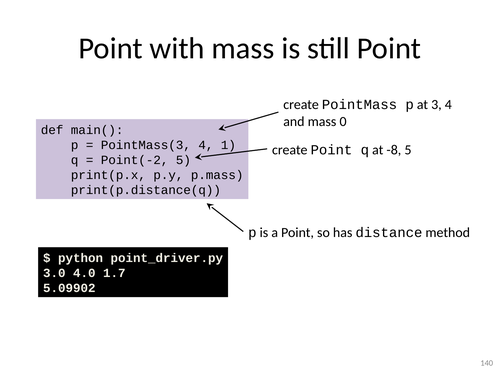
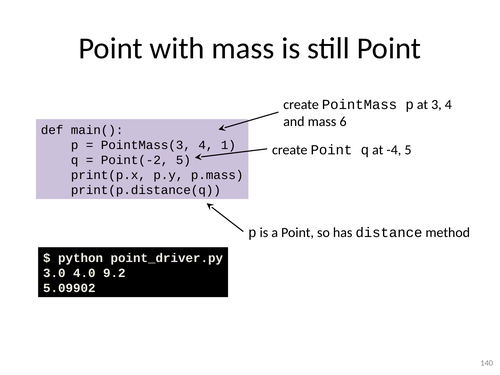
0: 0 -> 6 (343, 121)
-8: -8 -> -4 (394, 150)
1.7: 1.7 -> 9.2 (114, 273)
